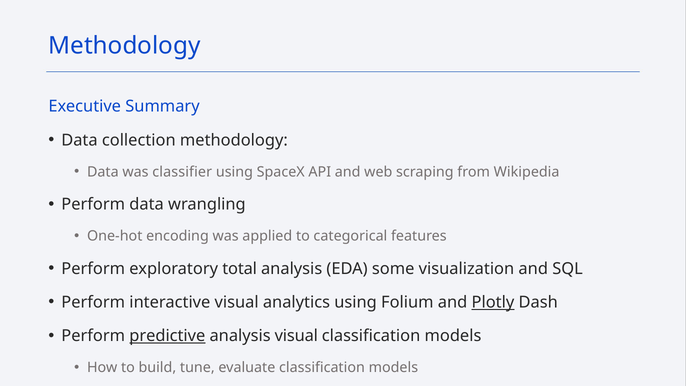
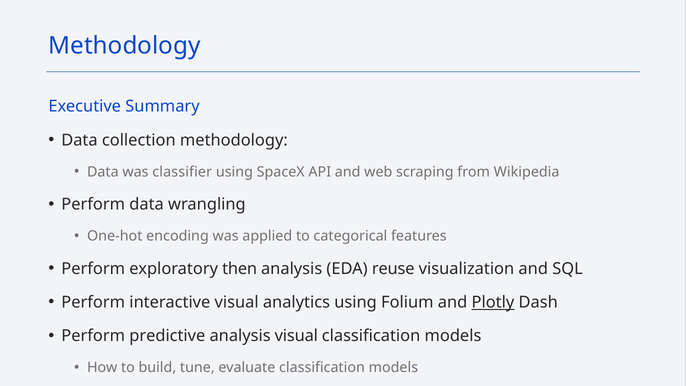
total: total -> then (240, 269)
some: some -> reuse (393, 269)
predictive underline: present -> none (167, 336)
